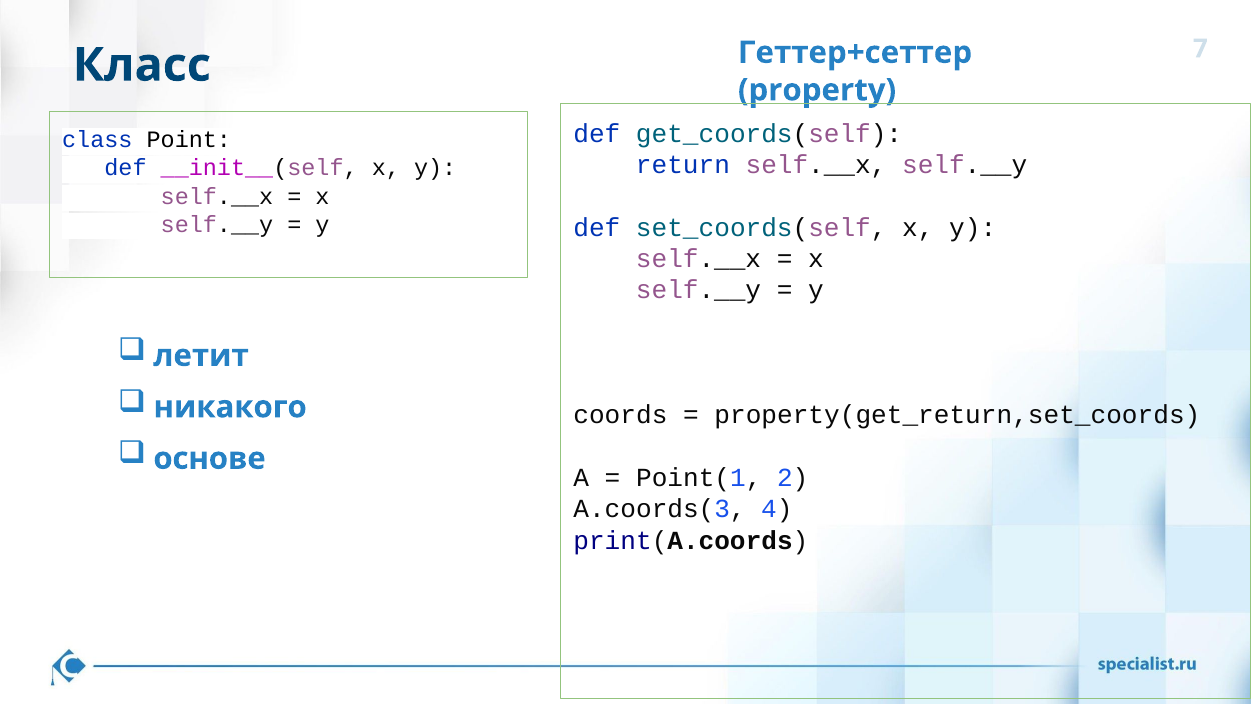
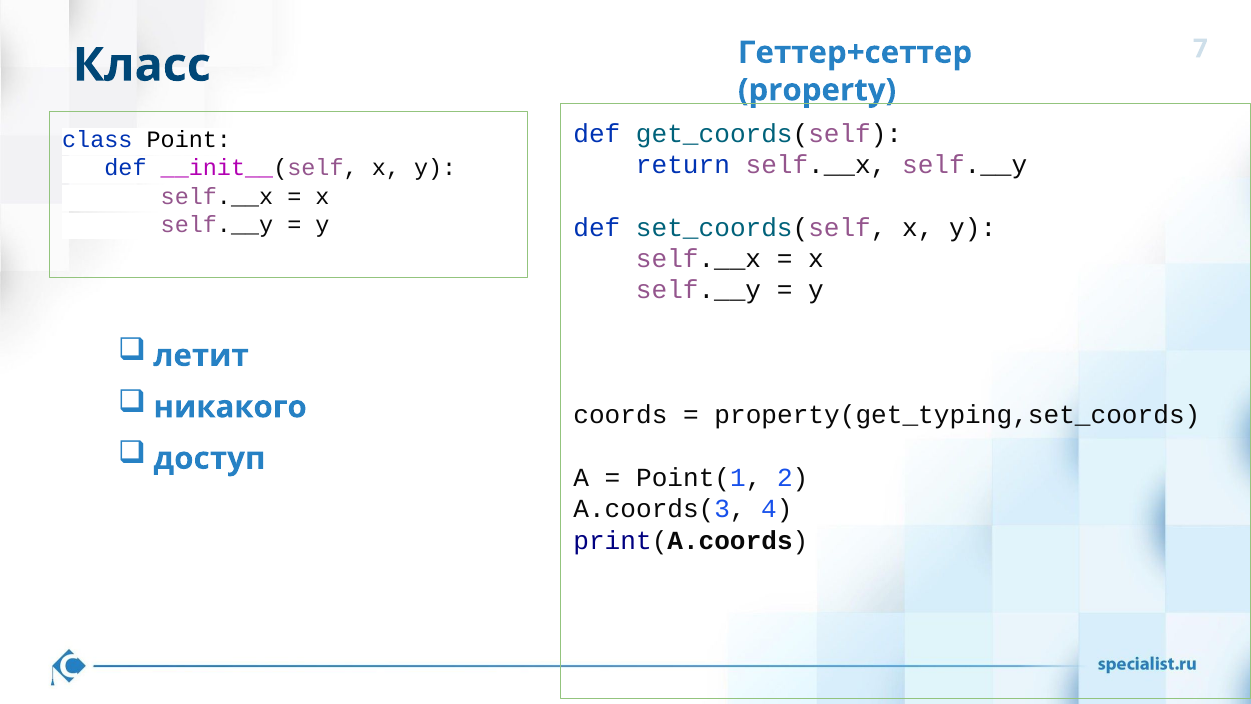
property(get_return,set_coords: property(get_return,set_coords -> property(get_typing,set_coords (957, 415)
основе: основе -> доступ (209, 458)
